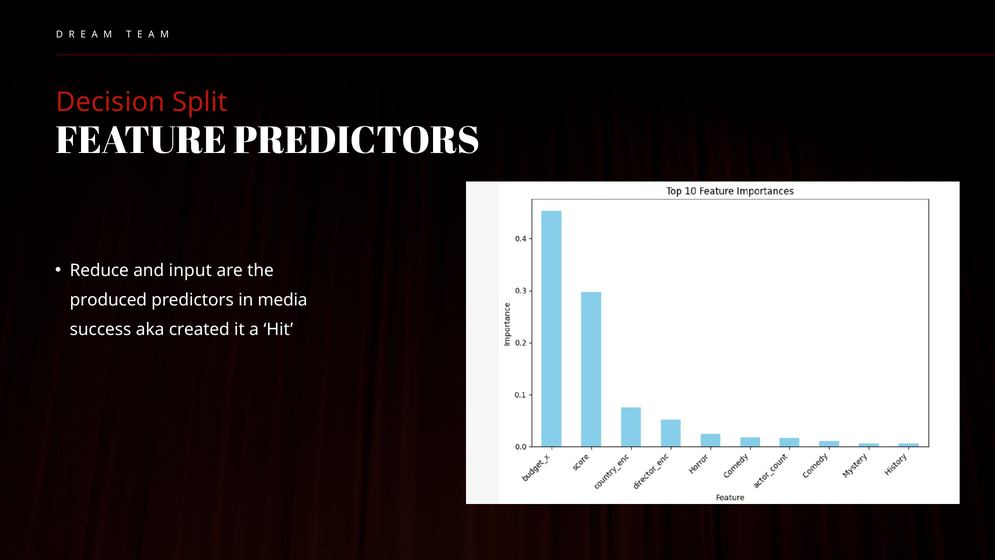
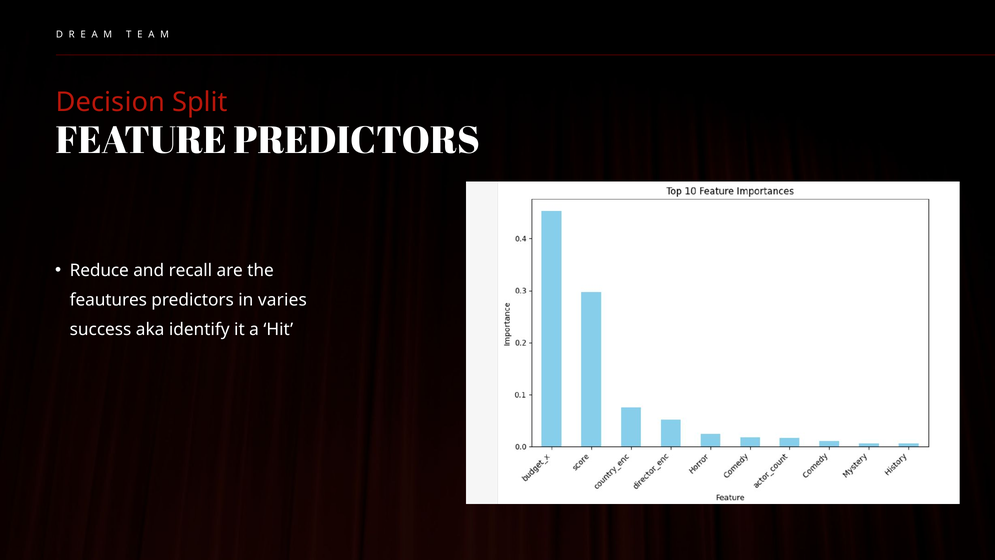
input: input -> recall (190, 271)
produced: produced -> feautures (108, 300)
media: media -> varies (282, 300)
created: created -> identify (199, 329)
